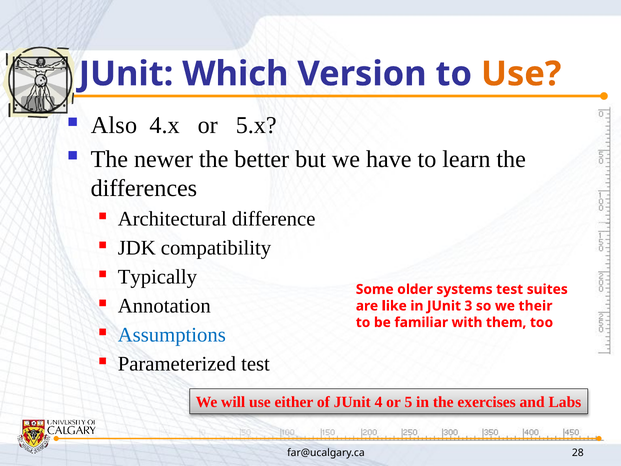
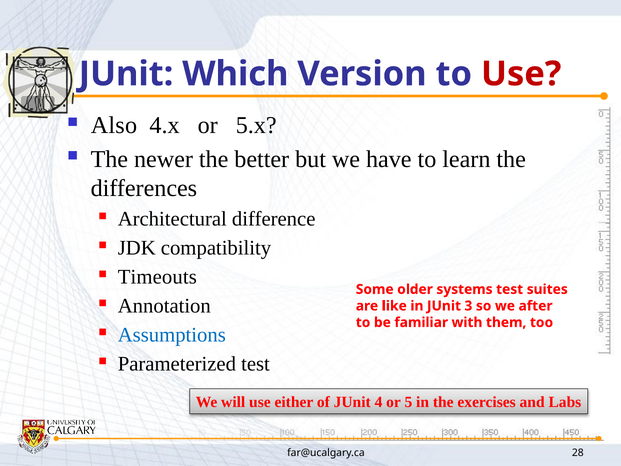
Use colour: orange -> red (521, 74)
Typically: Typically -> Timeouts (157, 277)
their: their -> after (536, 306)
